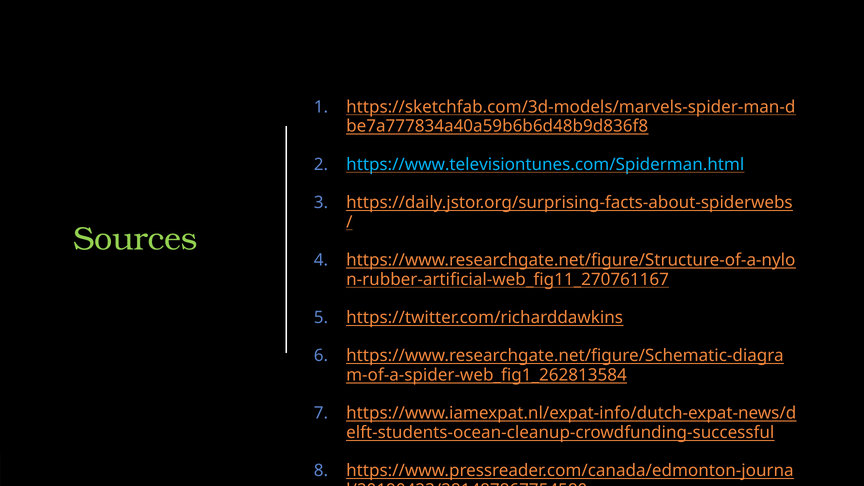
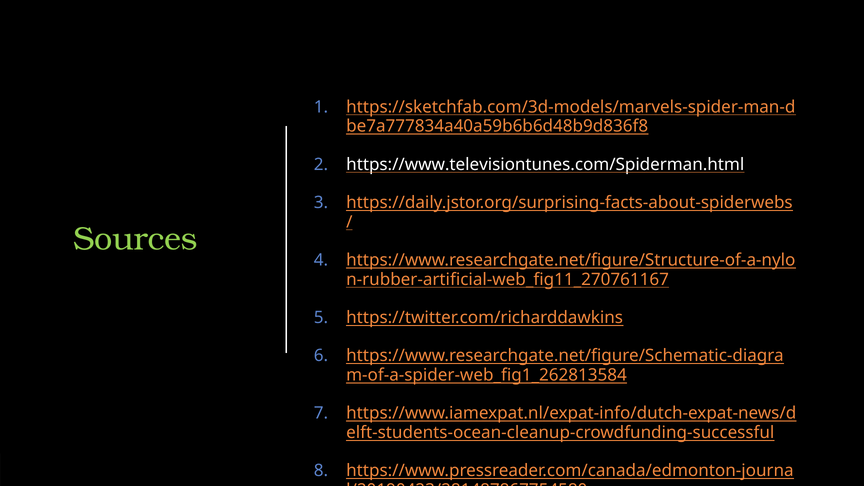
https://www.televisiontunes.com/Spiderman.html colour: light blue -> white (545, 164)
